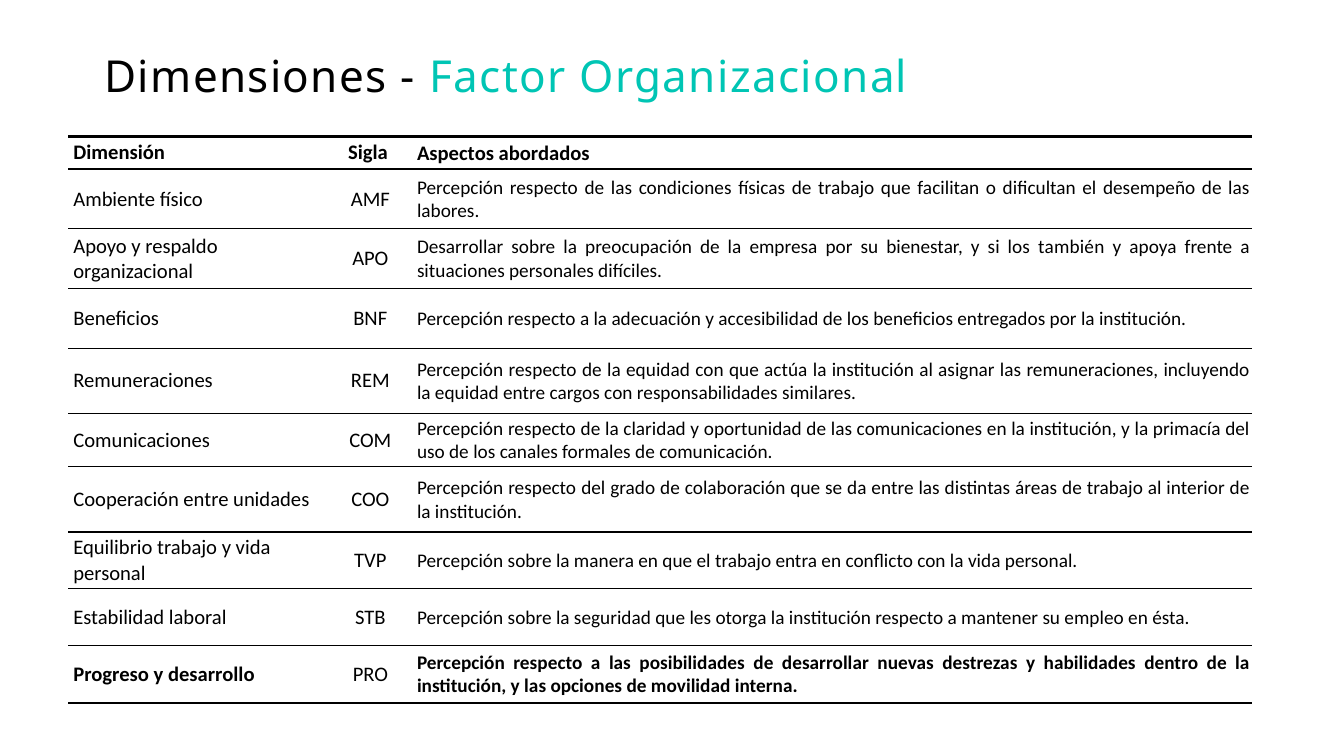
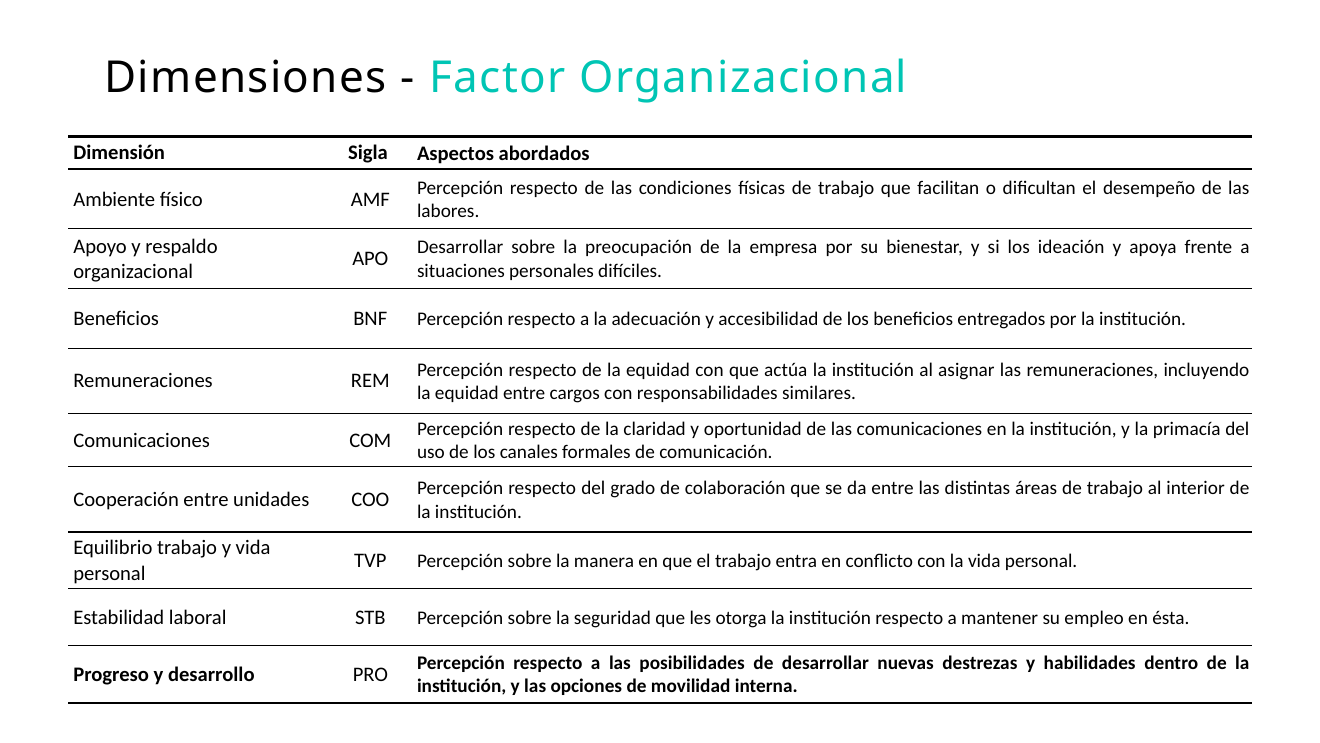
también: también -> ideación (1071, 247)
